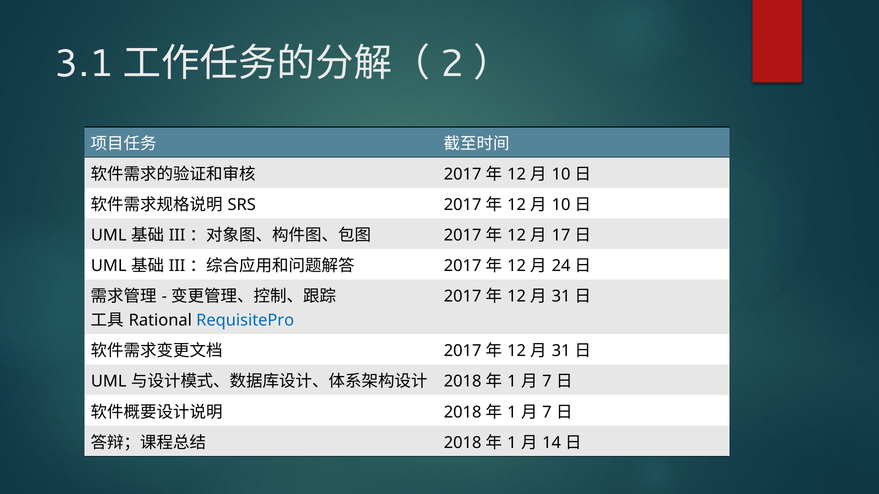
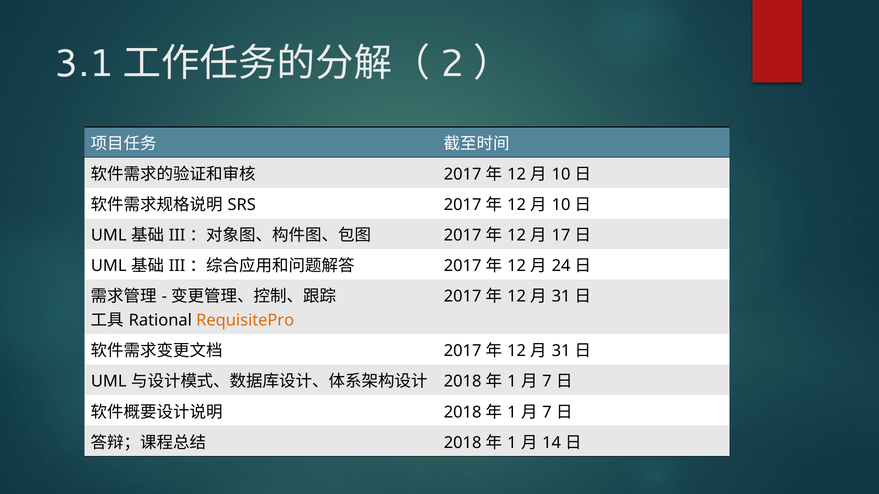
RequisitePro colour: blue -> orange (245, 321)
